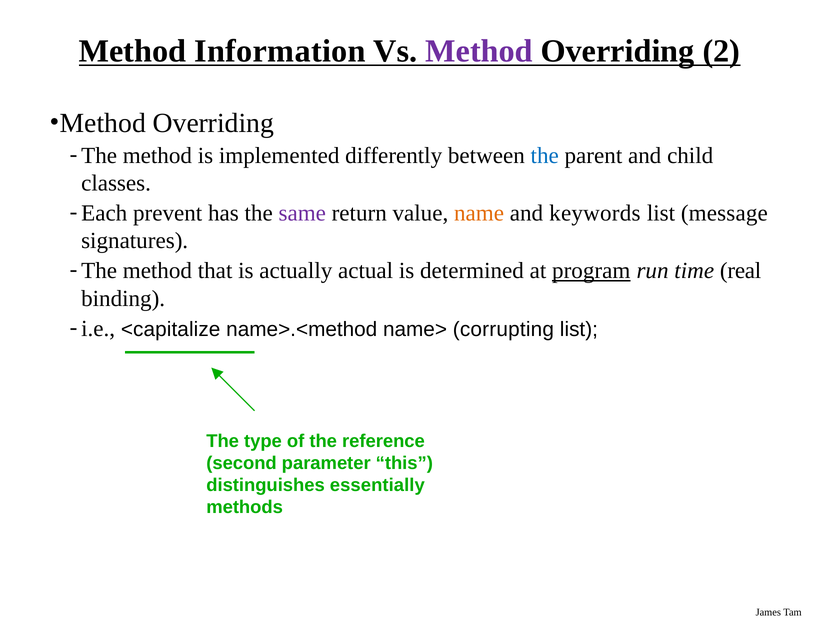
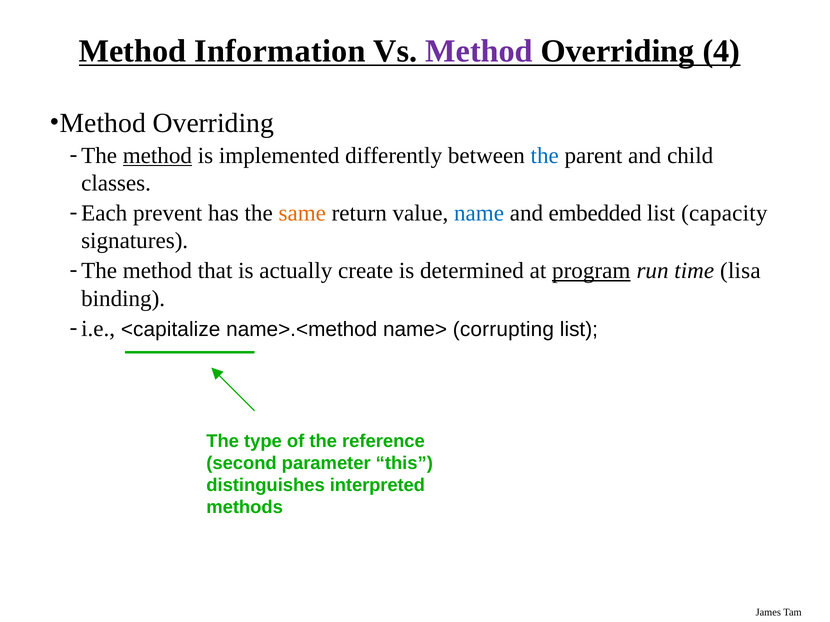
2: 2 -> 4 (721, 51)
method underline: none -> present (157, 156)
same colour: purple -> orange (302, 213)
name colour: orange -> blue (479, 213)
keywords: keywords -> embedded (595, 213)
message: message -> capacity (724, 213)
actual: actual -> create (366, 271)
real: real -> lisa (740, 271)
essentially: essentially -> interpreted (377, 486)
